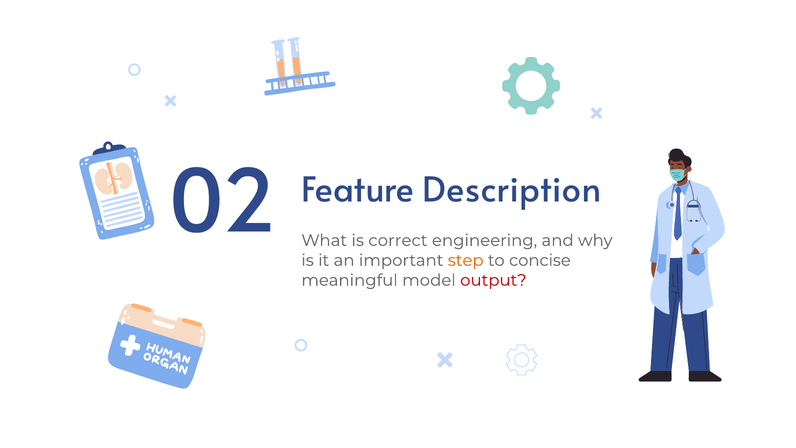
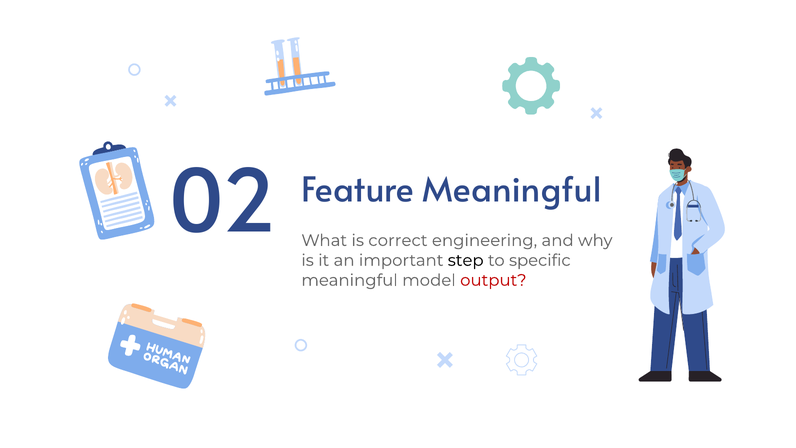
Feature Description: Description -> Meaningful (512, 190)
step colour: orange -> black (466, 260)
concise: concise -> specific (540, 260)
